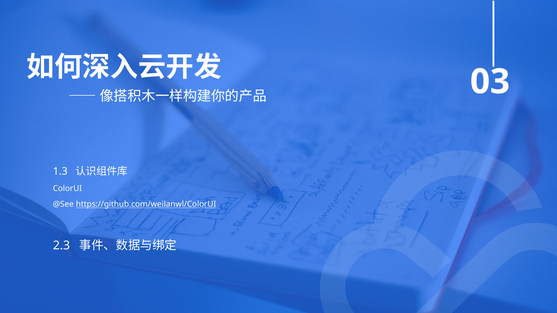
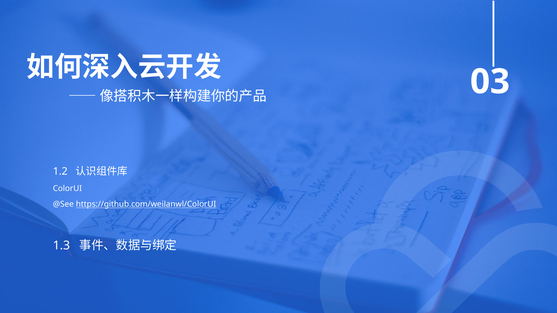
1.3: 1.3 -> 1.2 (60, 172)
2.3: 2.3 -> 1.3 (61, 246)
